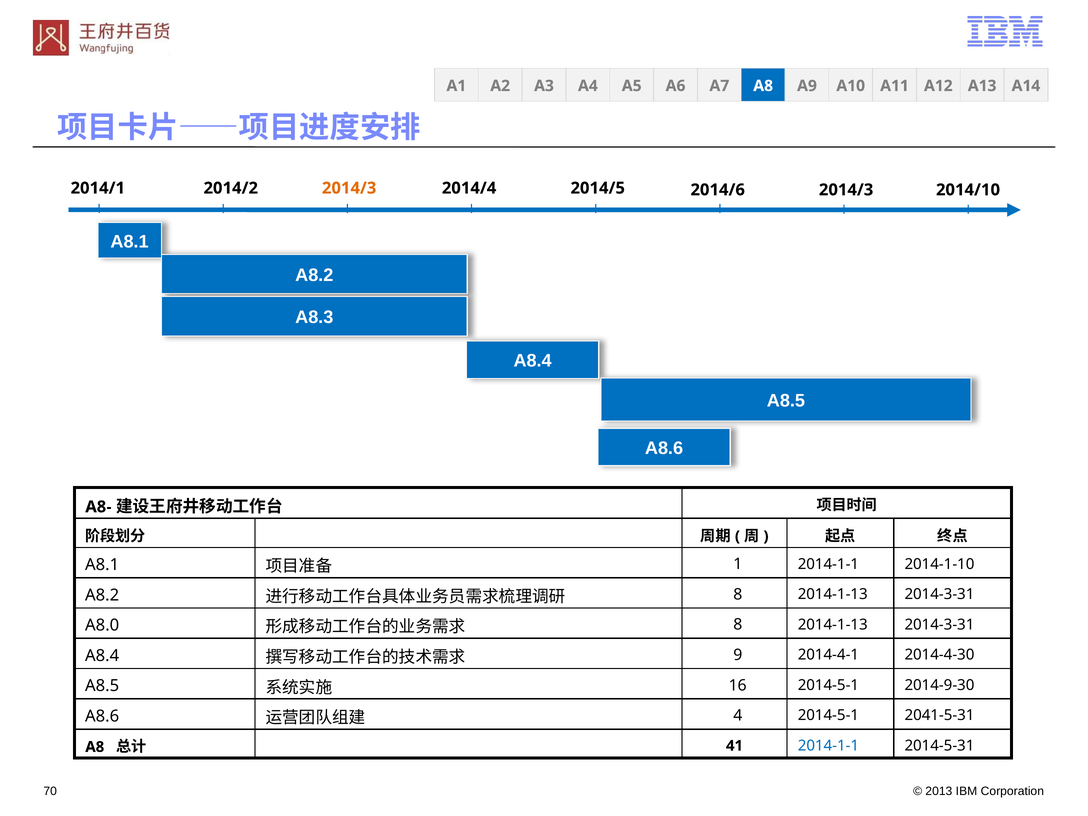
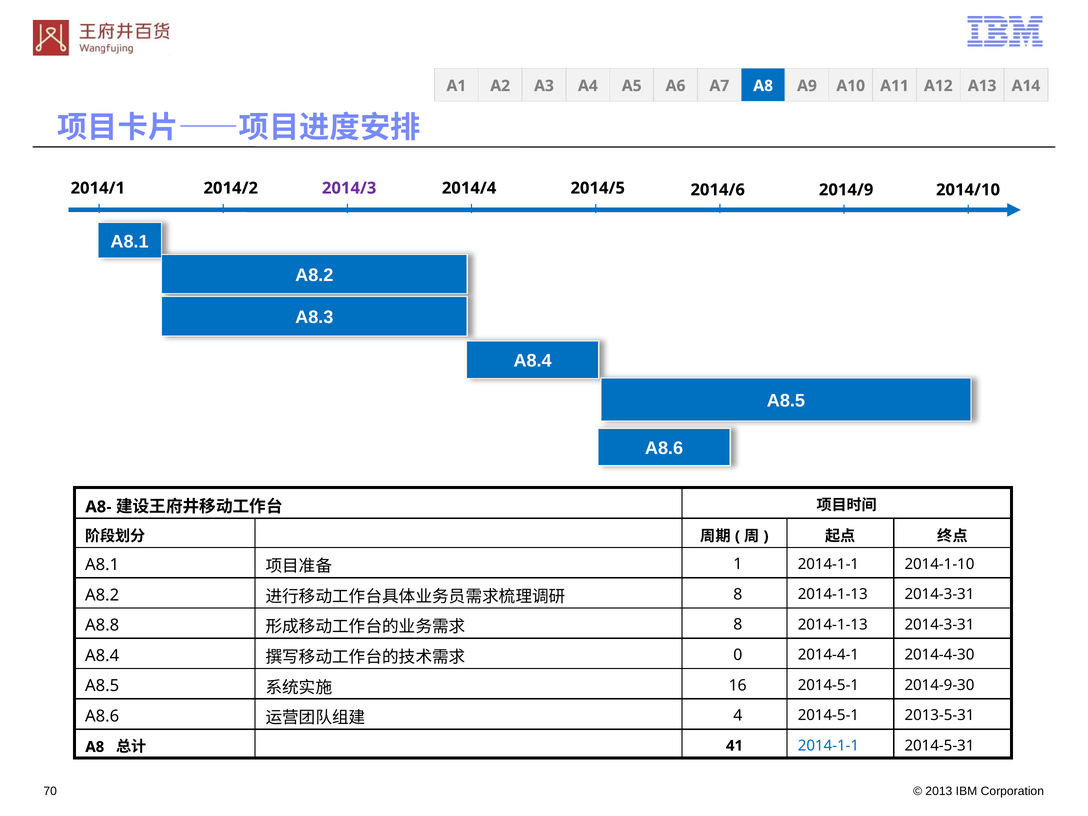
2014/3 colour: orange -> purple (349, 188)
2014/5 2014/3: 2014/3 -> 2014/9 (846, 190)
A8.0: A8.0 -> A8.8 (102, 625)
9: 9 -> 0 (738, 655)
2041-5-31: 2041-5-31 -> 2013-5-31 (940, 715)
